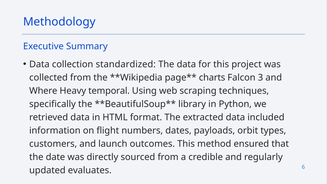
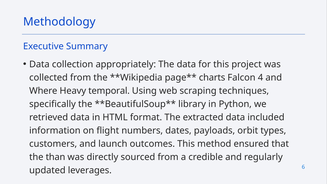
standardized: standardized -> appropriately (126, 64)
3: 3 -> 4 (260, 78)
date: date -> than (55, 157)
evaluates: evaluates -> leverages (90, 170)
